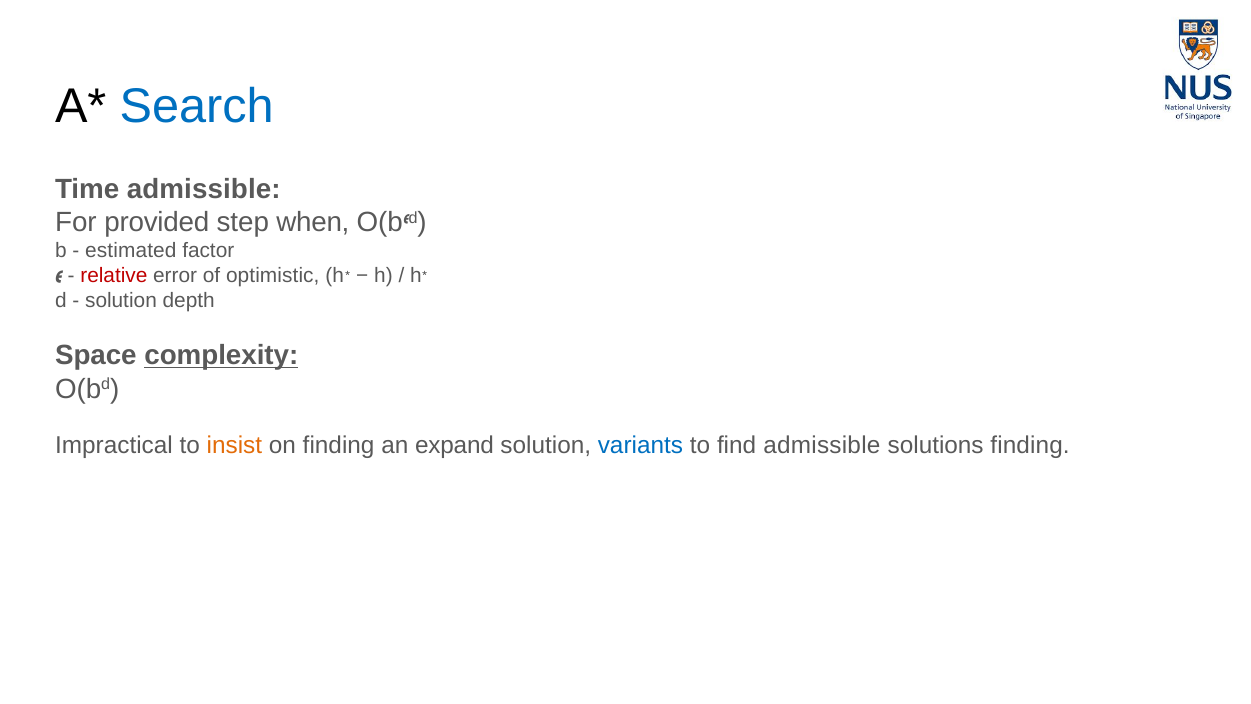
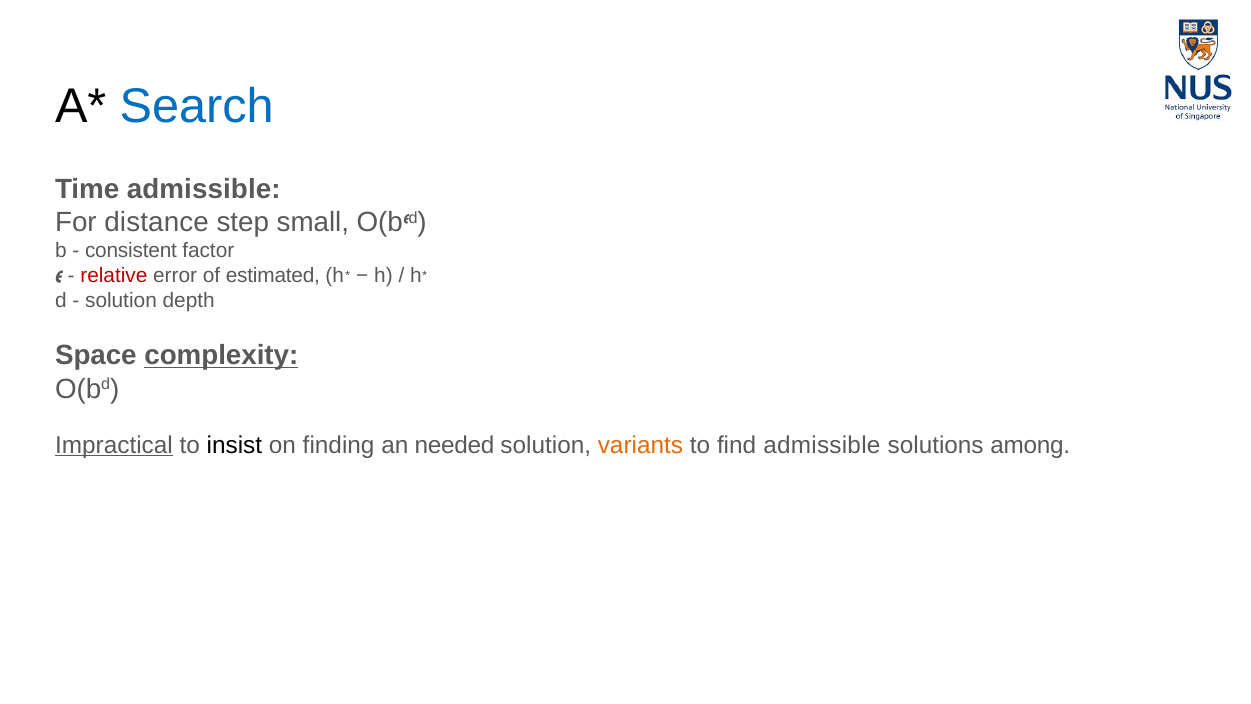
provided: provided -> distance (157, 222)
when: when -> small (313, 222)
estimated: estimated -> consistent (131, 251)
optimistic: optimistic -> estimated (273, 276)
Impractical underline: none -> present (114, 445)
insist colour: orange -> black (234, 445)
expand: expand -> needed (455, 445)
variants colour: blue -> orange (640, 445)
solutions finding: finding -> among (1030, 445)
